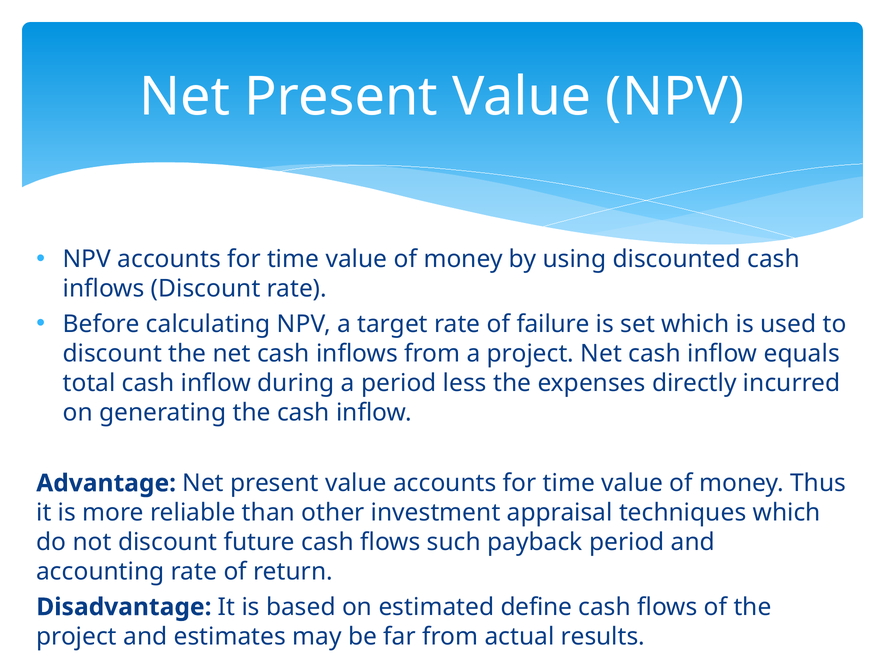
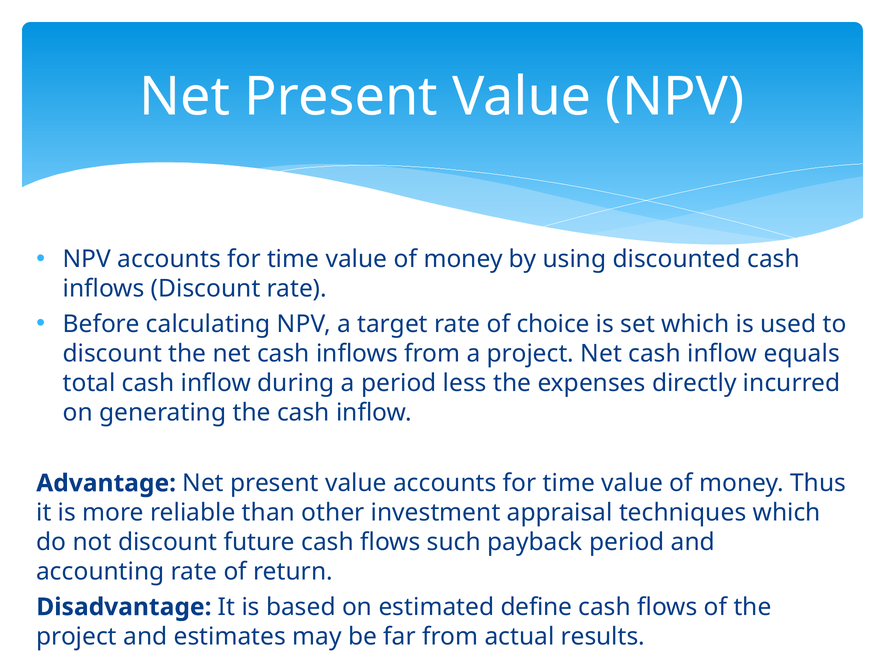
failure: failure -> choice (553, 324)
